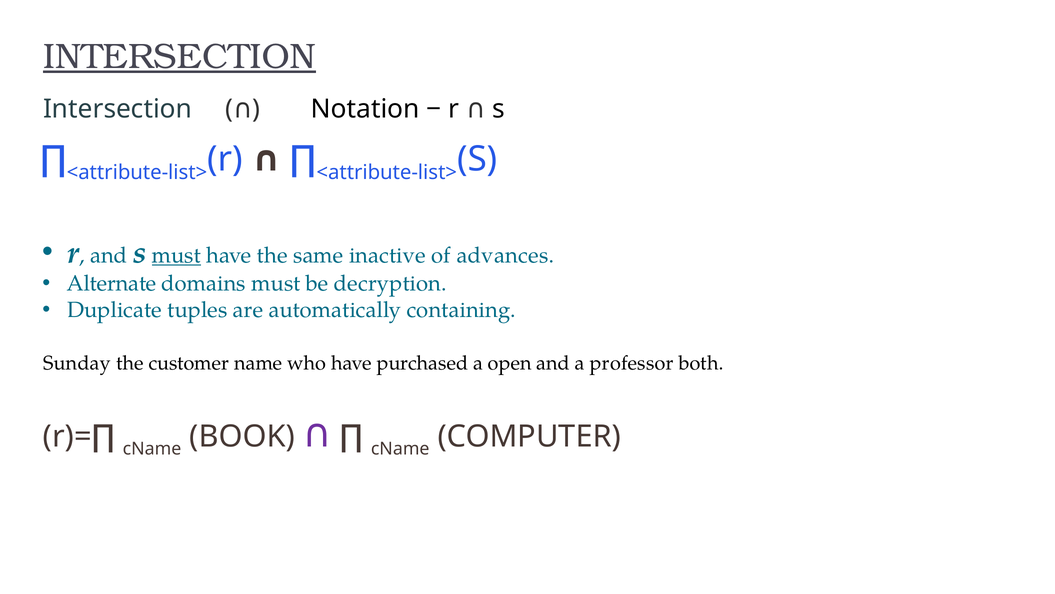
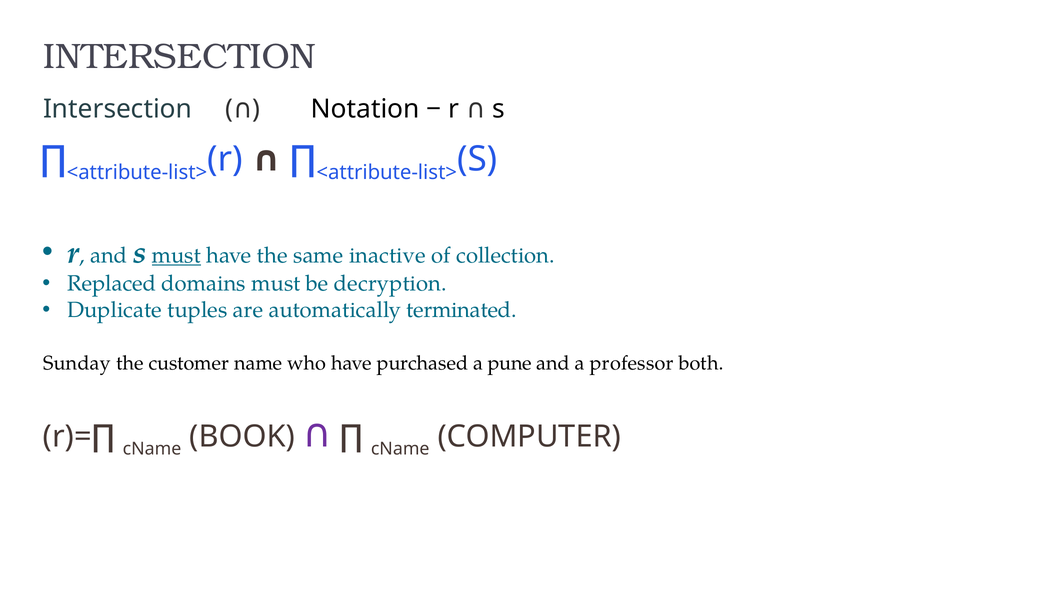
INTERSECTION underline: present -> none (180, 57)
advances: advances -> collection (505, 255)
Alternate: Alternate -> Replaced (112, 283)
containing: containing -> terminated (461, 310)
open: open -> pune (510, 363)
